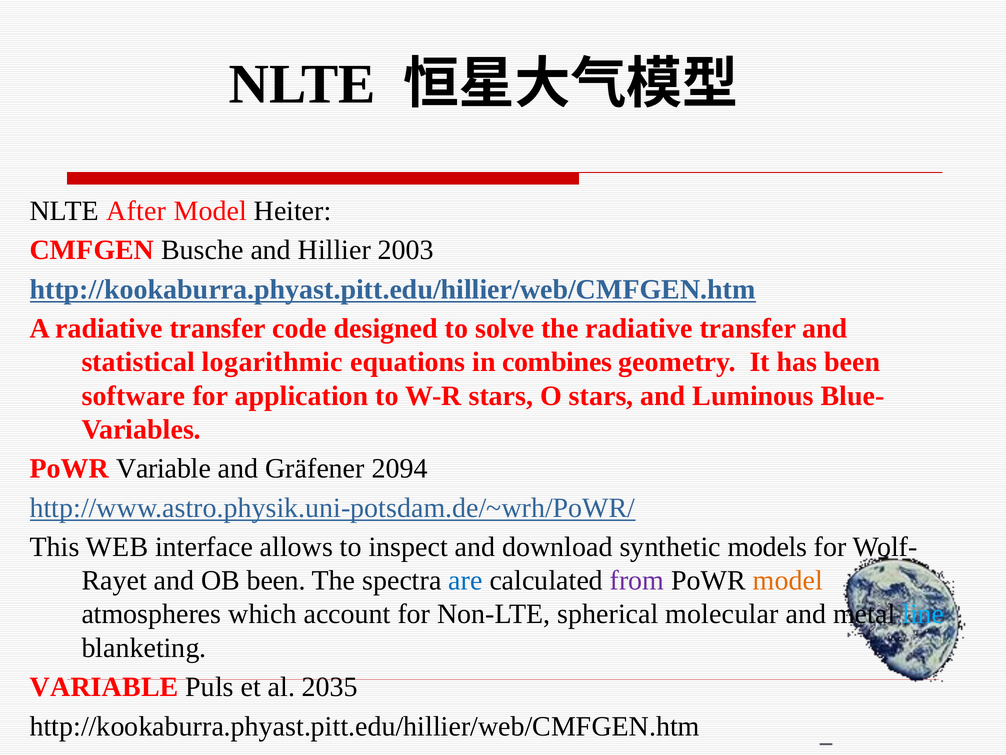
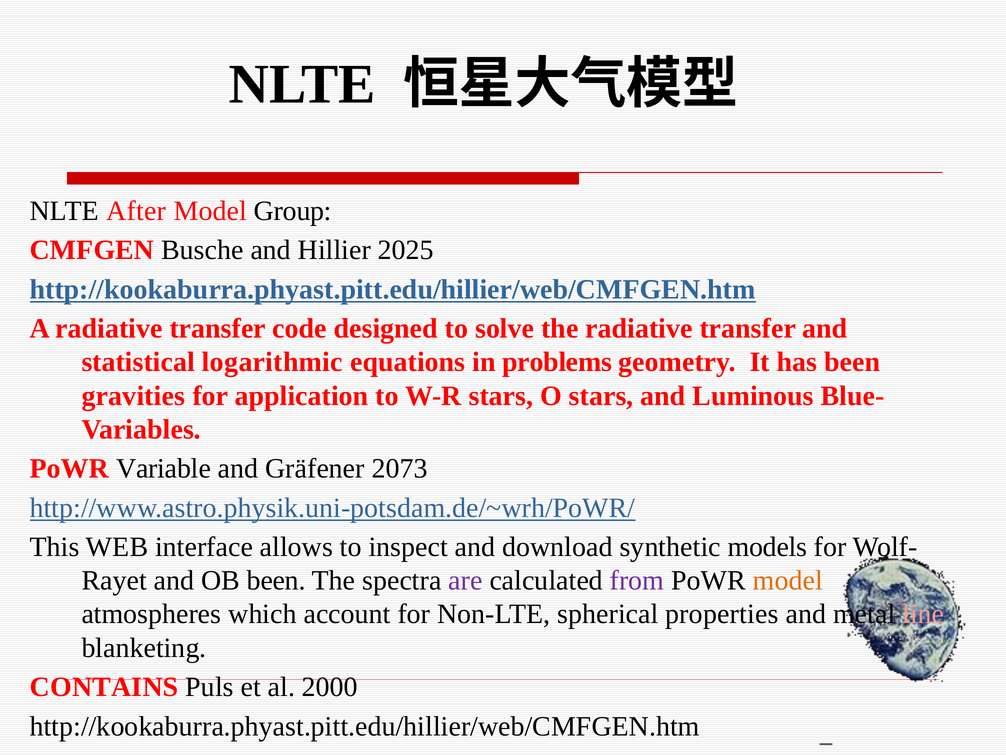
Heiter: Heiter -> Group (293, 211)
2003: 2003 -> 2025 (406, 250)
combines: combines -> problems (557, 362)
software: software -> gravities (133, 396)
2094: 2094 -> 2073 (400, 468)
are colour: blue -> purple (465, 580)
molecular: molecular -> properties (722, 614)
line colour: light blue -> pink (923, 614)
VARIABLE: VARIABLE -> CONTAINS (104, 687)
2035: 2035 -> 2000 (330, 687)
